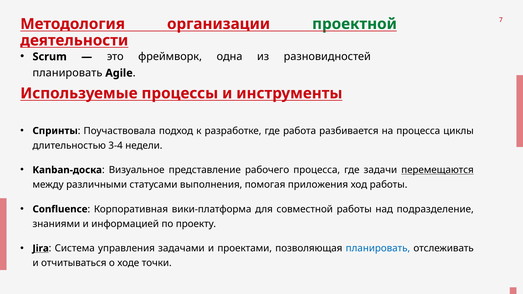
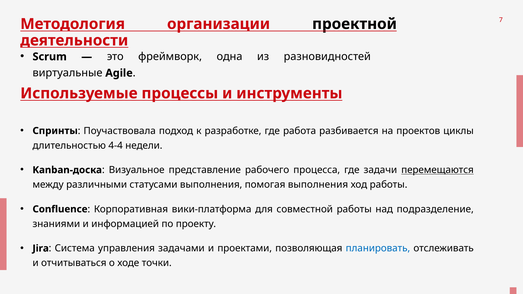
проектной colour: green -> black (354, 24)
планировать: планировать -> виртуальные (67, 73)
на процесса: процесса -> проектов (418, 131)
3-4: 3-4 -> 4-4 (116, 146)
помогая приложения: приложения -> выполнения (318, 185)
Jira underline: present -> none (41, 248)
